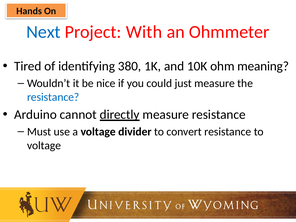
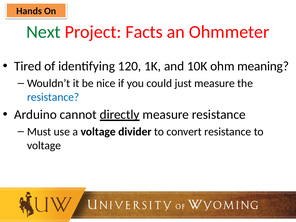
Next colour: blue -> green (43, 32)
With: With -> Facts (144, 32)
380: 380 -> 120 (130, 66)
